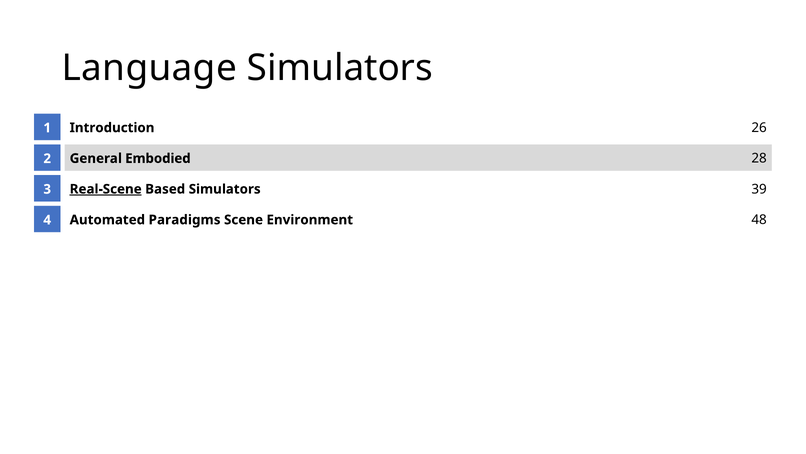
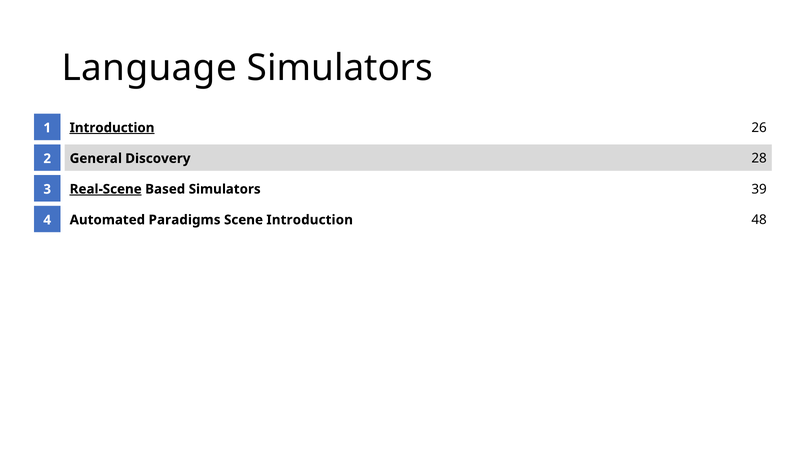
Introduction underline: none -> present (112, 128)
Embodied: Embodied -> Discovery (158, 158)
Scene Environment: Environment -> Introduction (310, 220)
